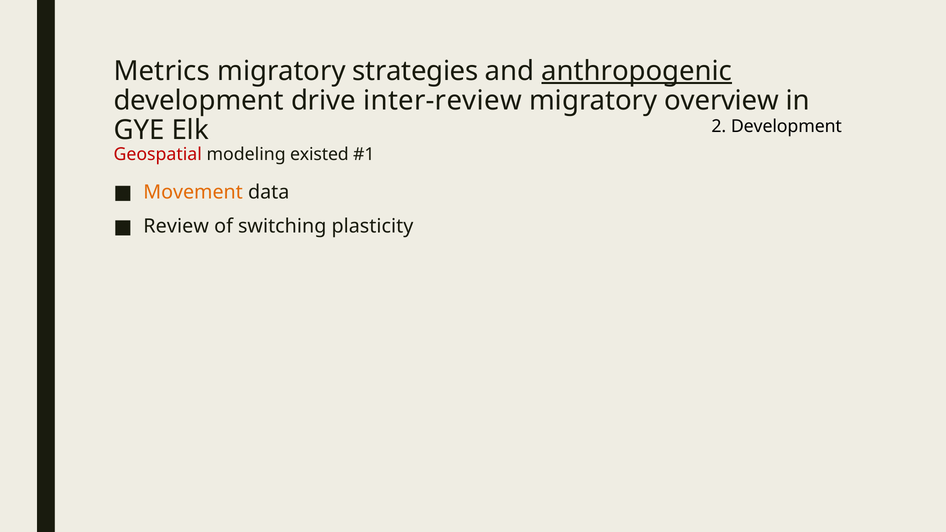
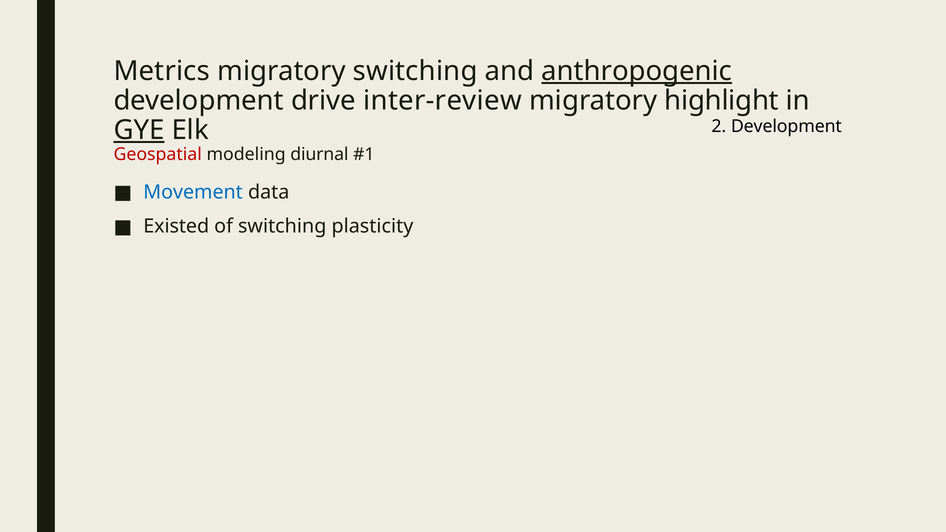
migratory strategies: strategies -> switching (415, 71)
overview: overview -> highlight (722, 101)
GYE underline: none -> present (139, 130)
existed: existed -> diurnal (319, 155)
Movement colour: orange -> blue (193, 192)
Review: Review -> Existed (176, 226)
